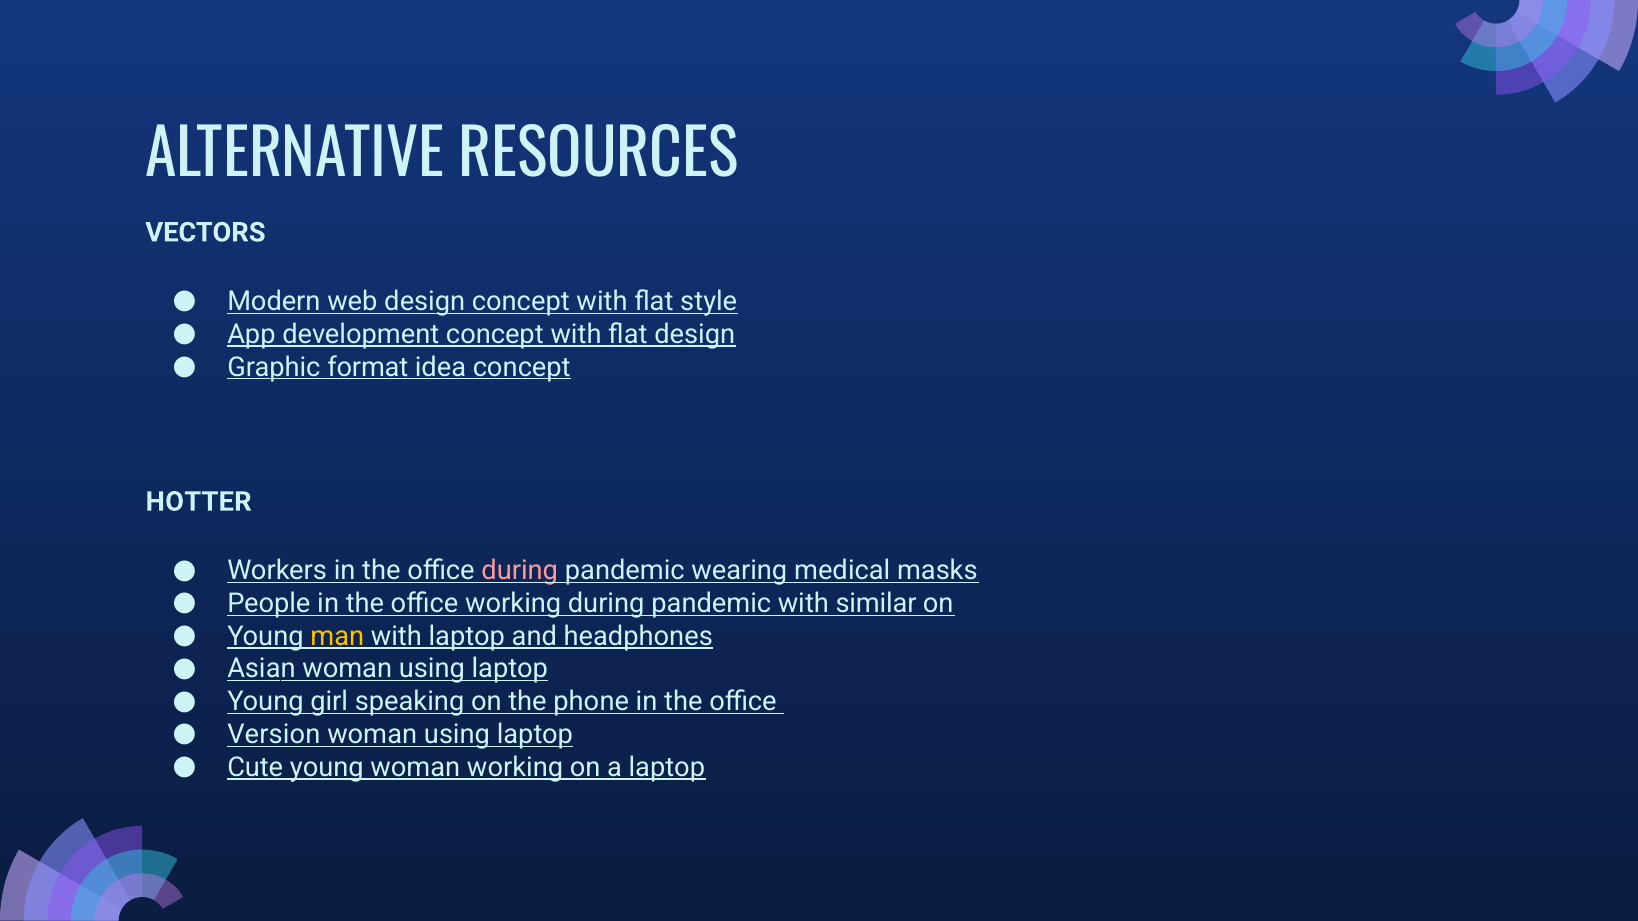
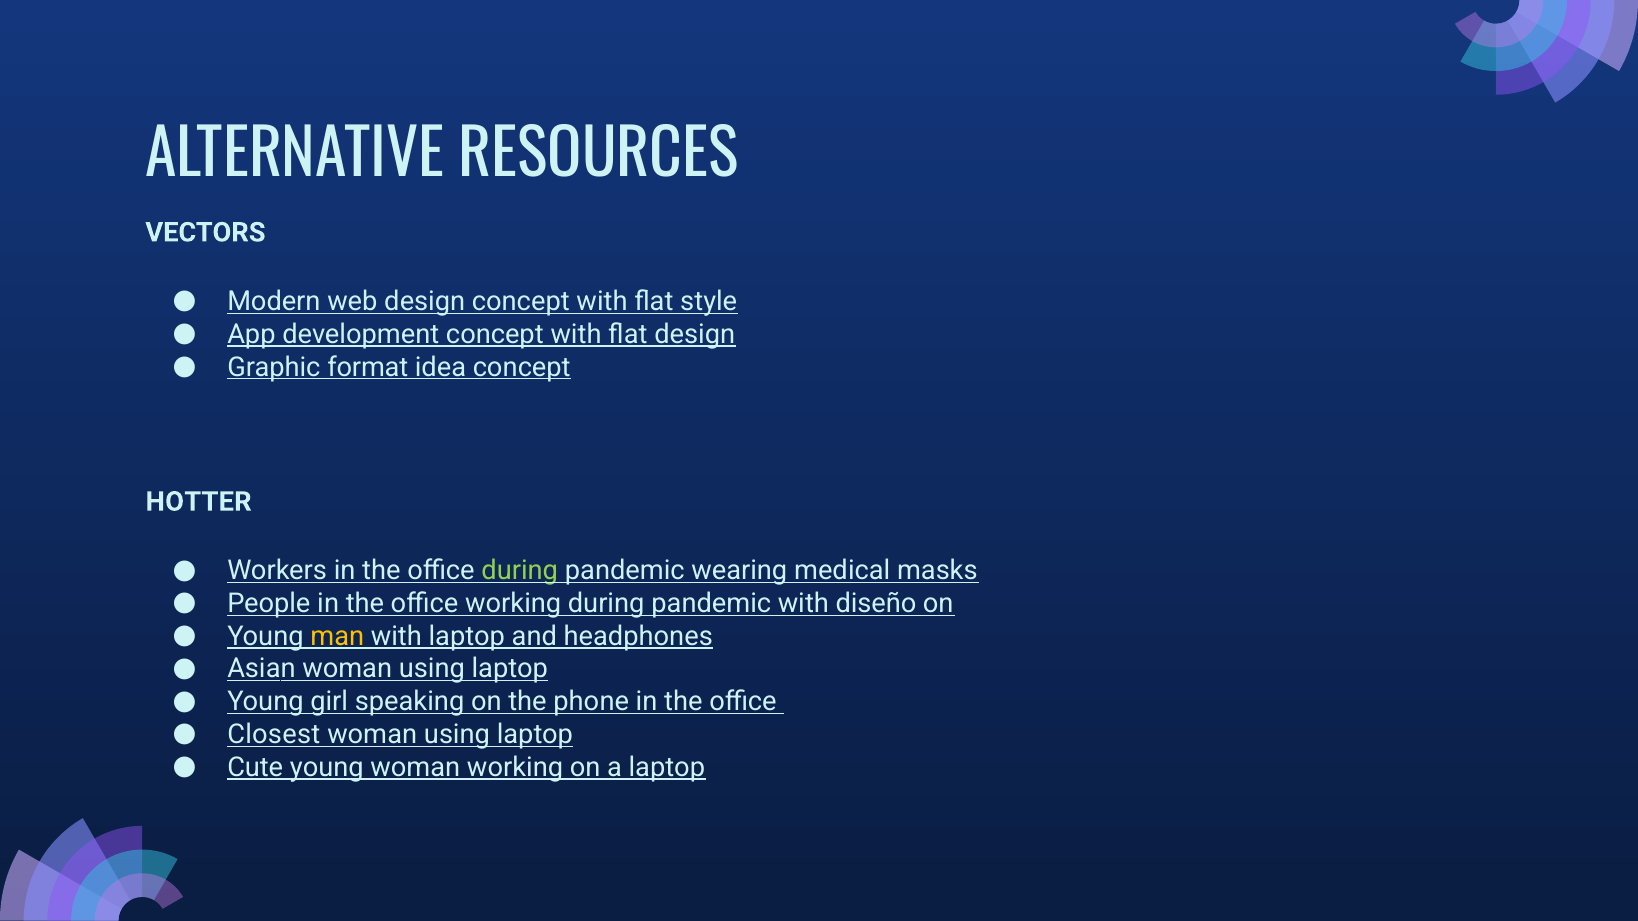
during colour: pink -> light green (520, 571)
similar: similar -> diseño (876, 604)
Version: Version -> Closest (274, 735)
